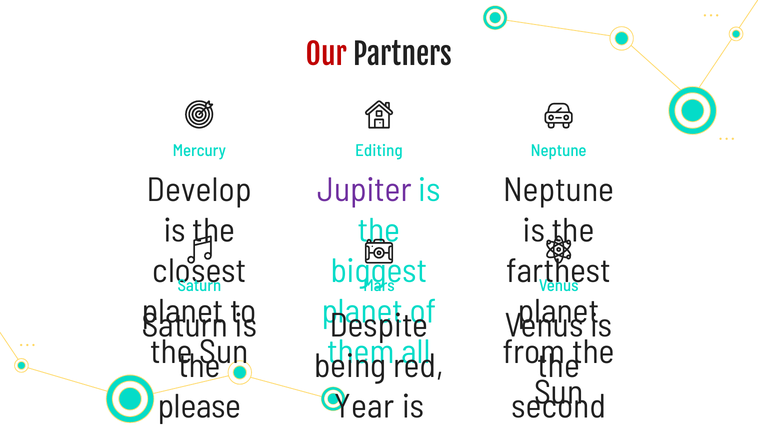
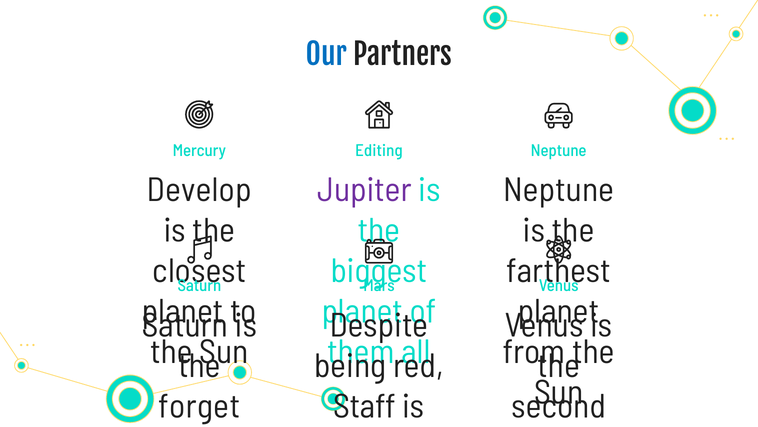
Our colour: red -> blue (326, 55)
please: please -> forget (199, 406)
Year: Year -> Staff (365, 406)
